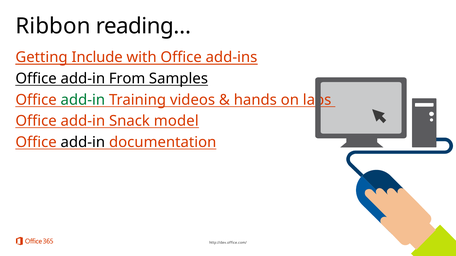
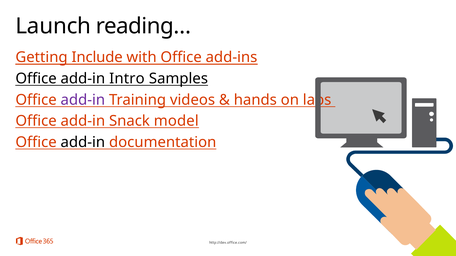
Ribbon: Ribbon -> Launch (53, 26)
From: From -> Intro (127, 79)
add-in colour: green -> purple (83, 100)
